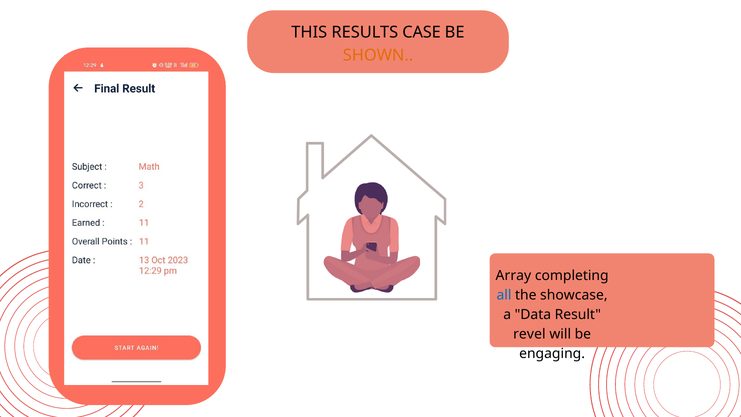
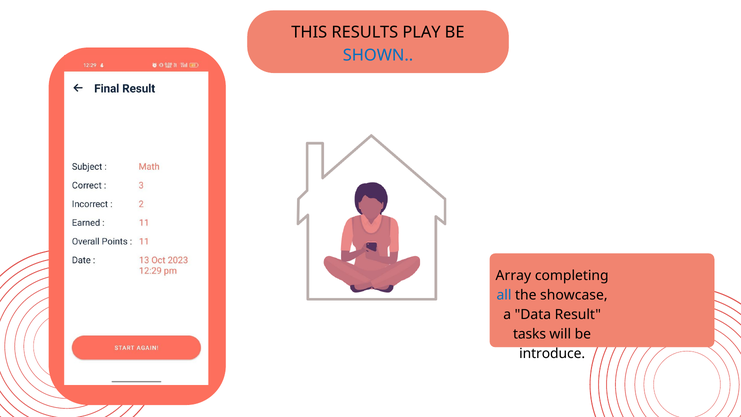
CASE: CASE -> PLAY (422, 32)
SHOWN colour: orange -> blue (378, 55)
revel: revel -> tasks (530, 334)
engaging: engaging -> introduce (552, 353)
